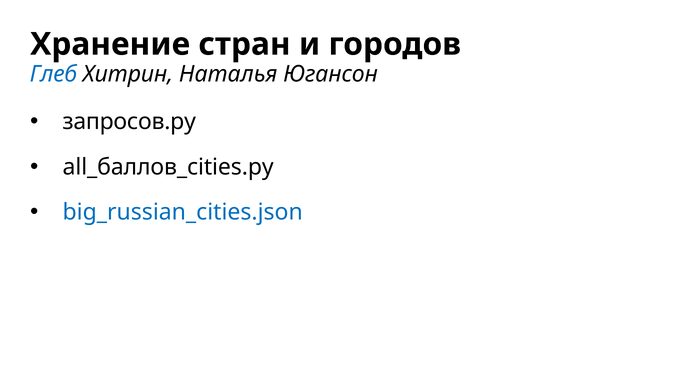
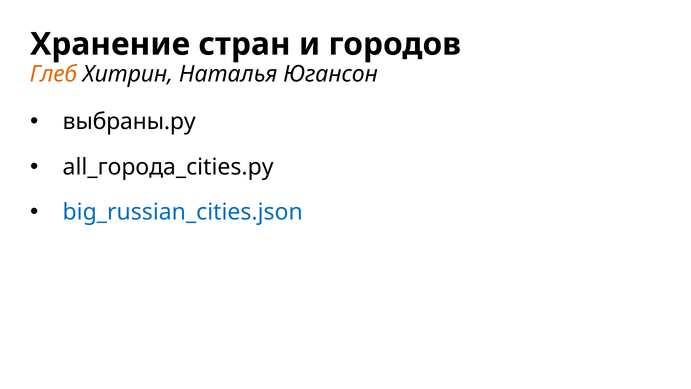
Глеб colour: blue -> orange (53, 74)
запросов.py: запросов.py -> выбраны.py (129, 122)
all_баллов_cities.py: all_баллов_cities.py -> all_города_cities.py (168, 167)
